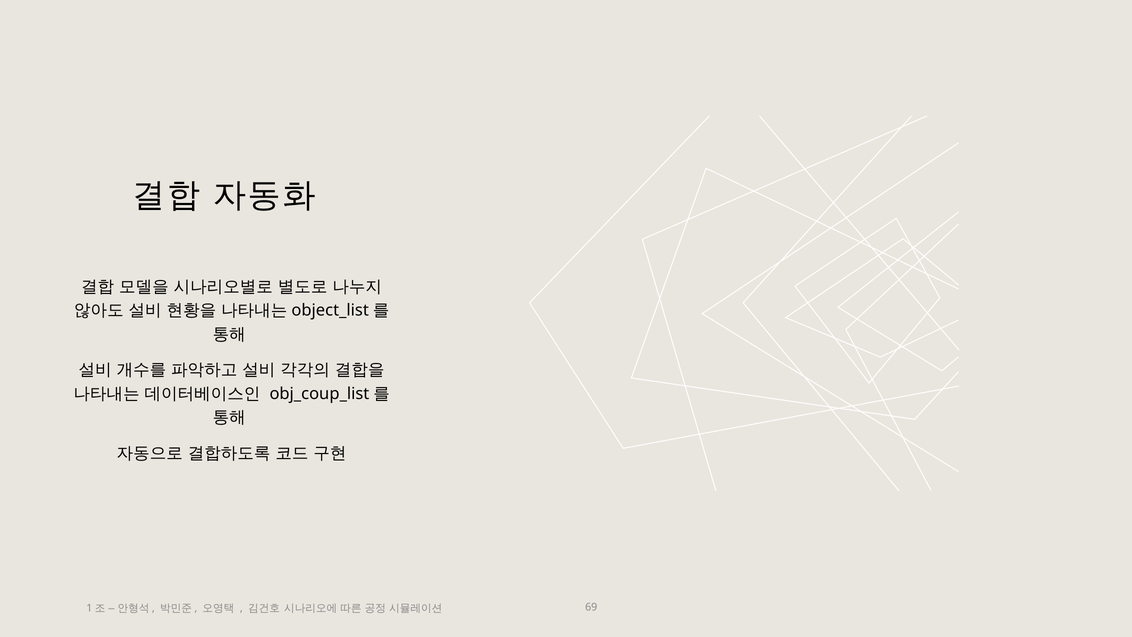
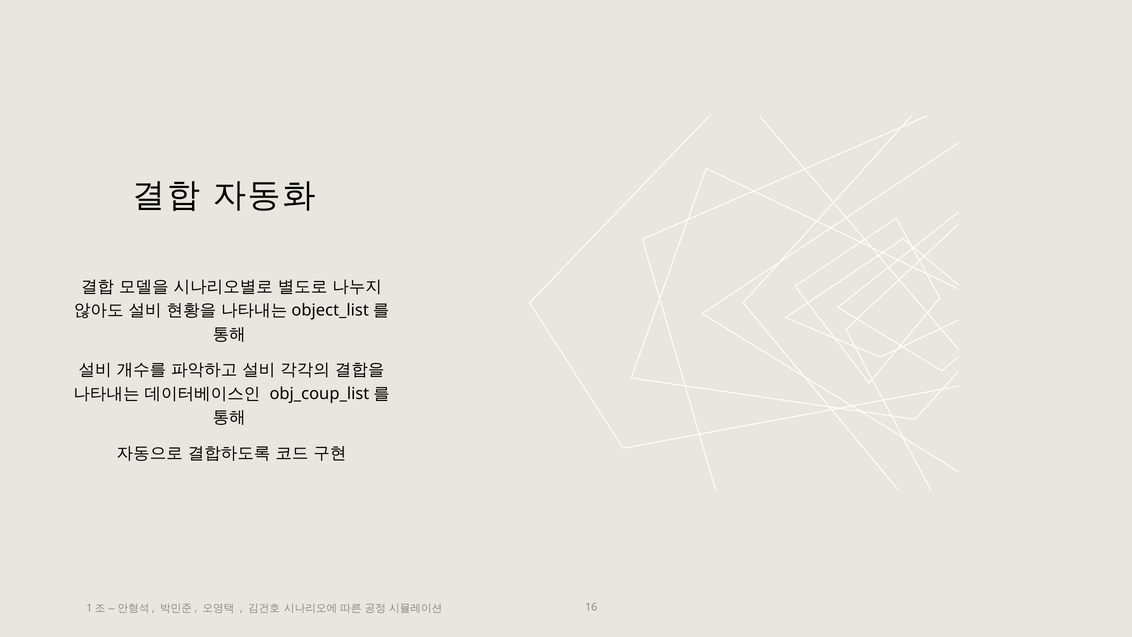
69: 69 -> 16 (591, 607)
